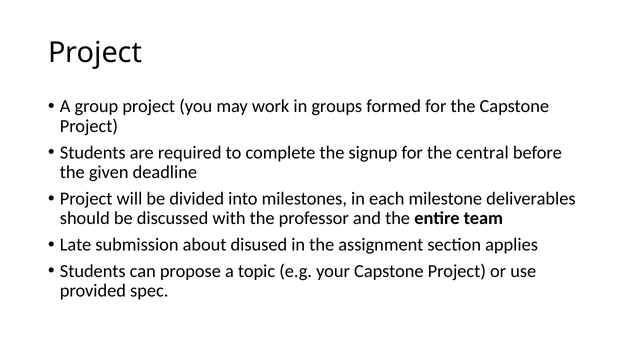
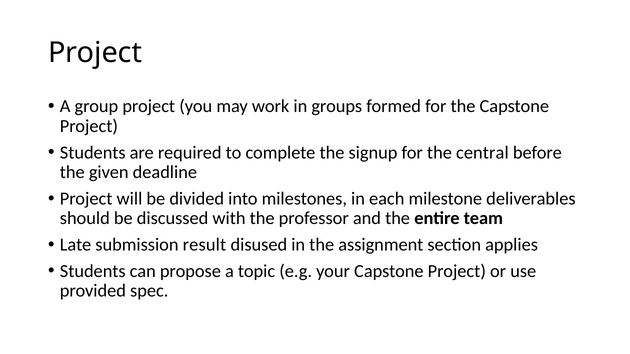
about: about -> result (204, 245)
